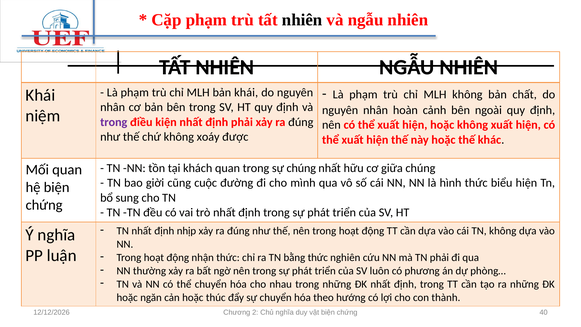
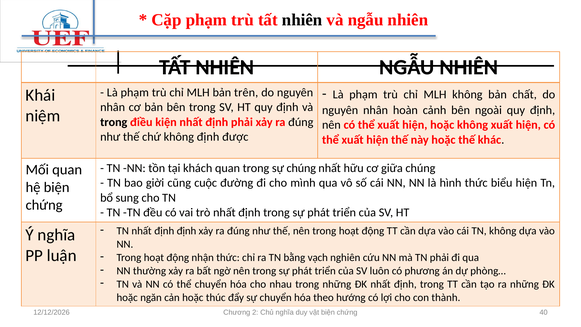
bản khái: khái -> trên (246, 92)
trong colour: purple -> black (114, 122)
không xoáy: xoáy -> định (208, 137)
định nhịp: nhịp -> định (186, 231)
bằng thức: thức -> vạch (318, 257)
